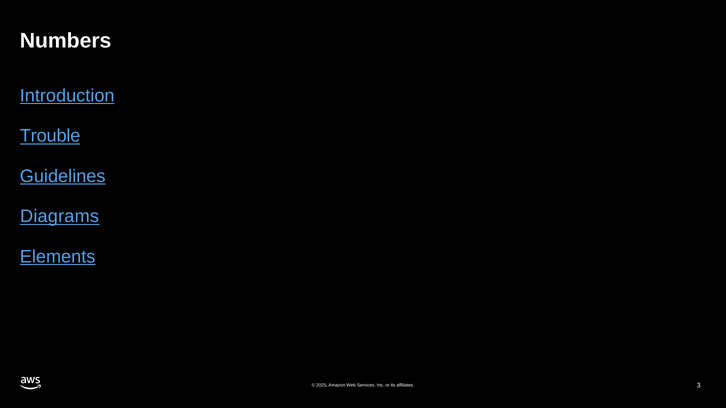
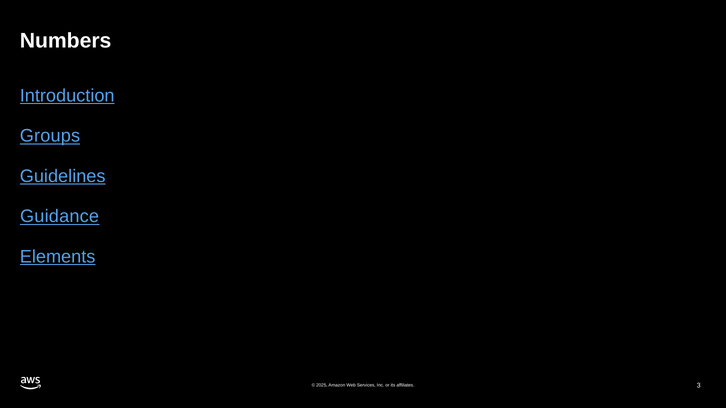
Trouble: Trouble -> Groups (50, 136)
Diagrams: Diagrams -> Guidance (60, 217)
